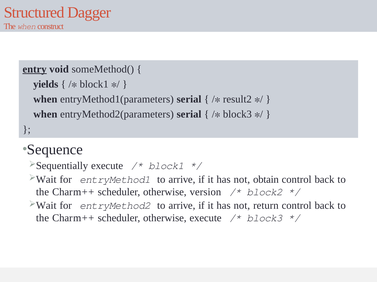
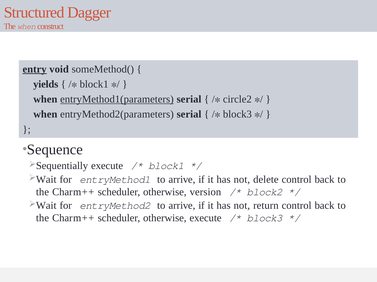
entryMethod1(parameters underline: none -> present (117, 99)
result2: result2 -> circle2 (237, 99)
obtain: obtain -> delete (266, 180)
